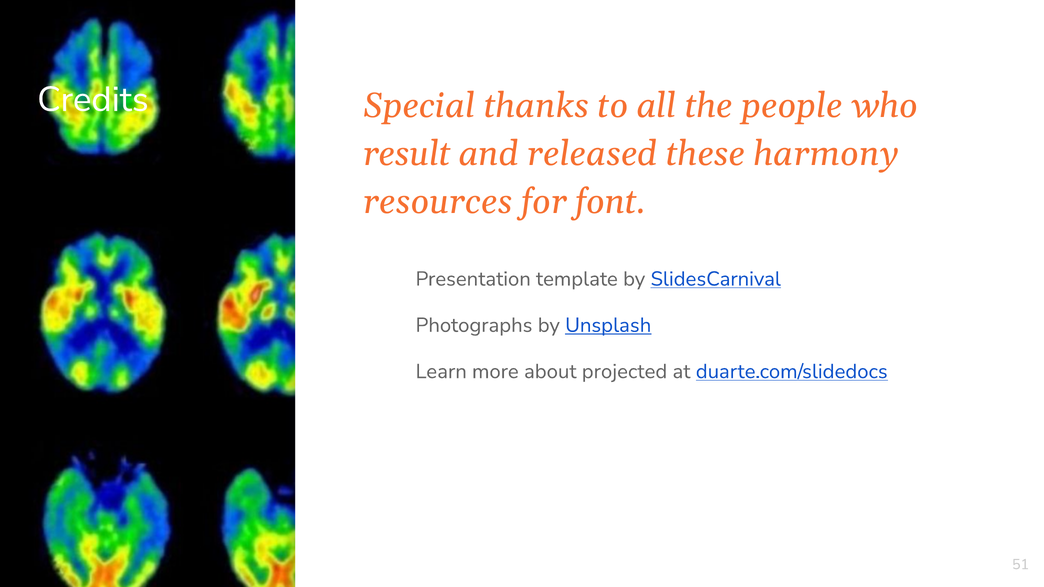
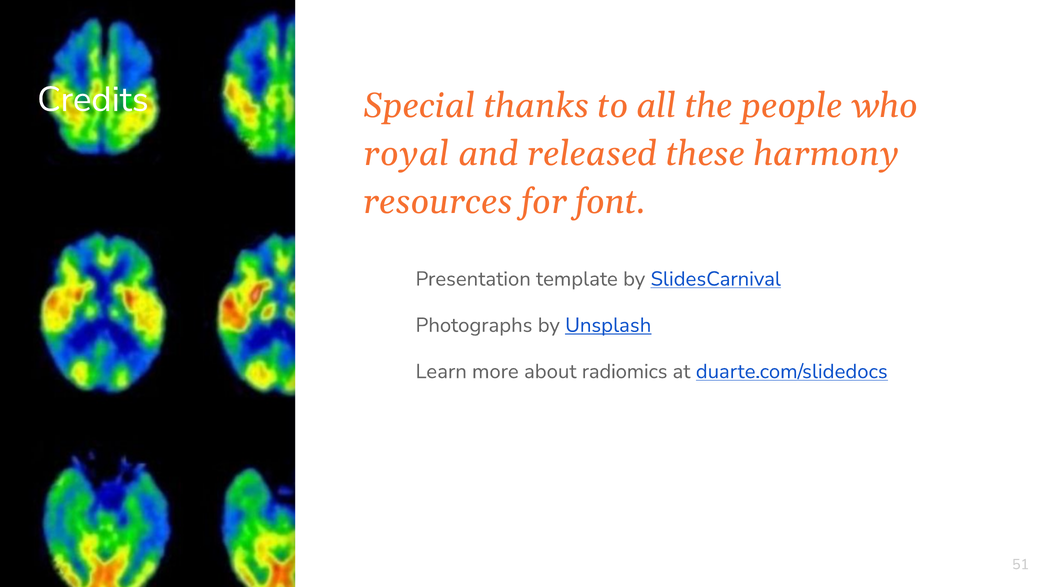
result: result -> royal (407, 154)
projected: projected -> radiomics (625, 372)
